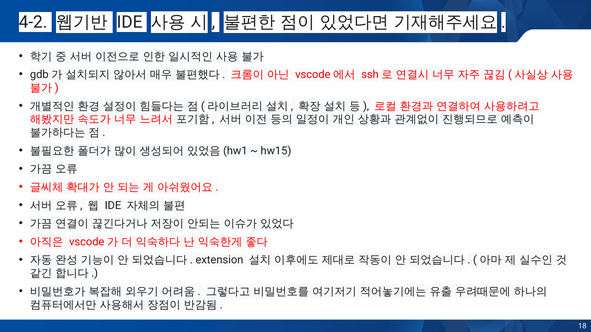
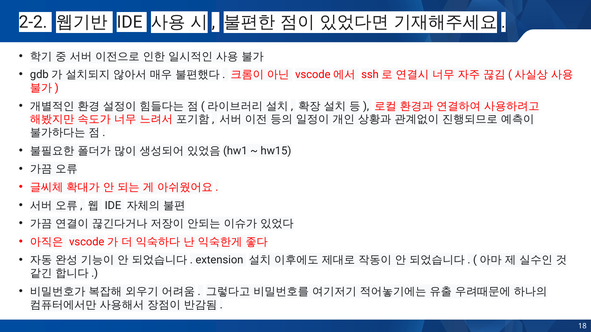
4-2: 4-2 -> 2-2 (33, 22)
